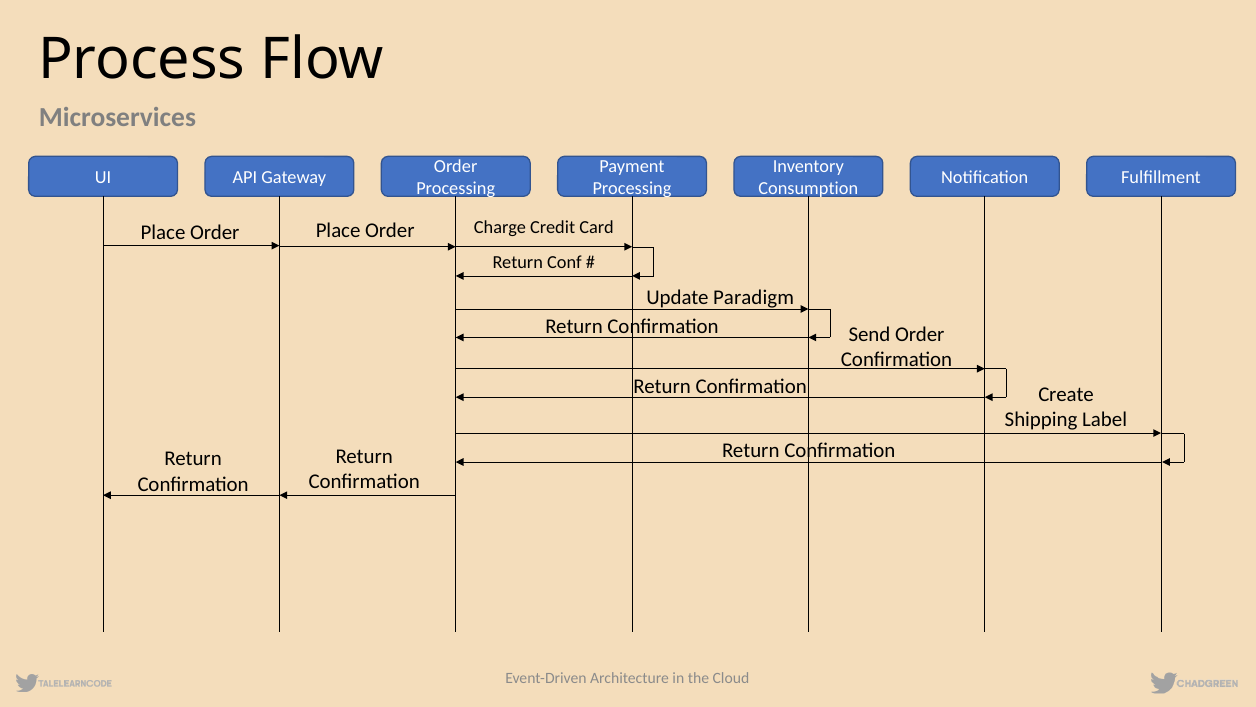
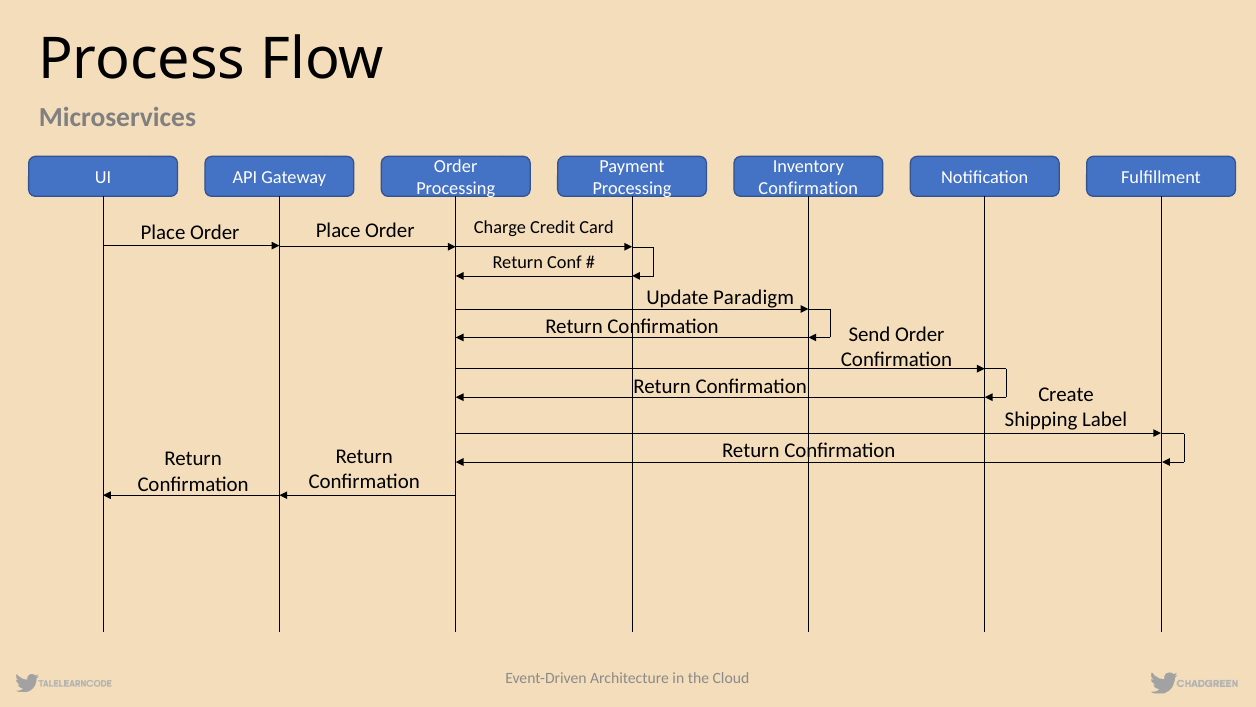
Consumption: Consumption -> Confirmation (808, 188)
